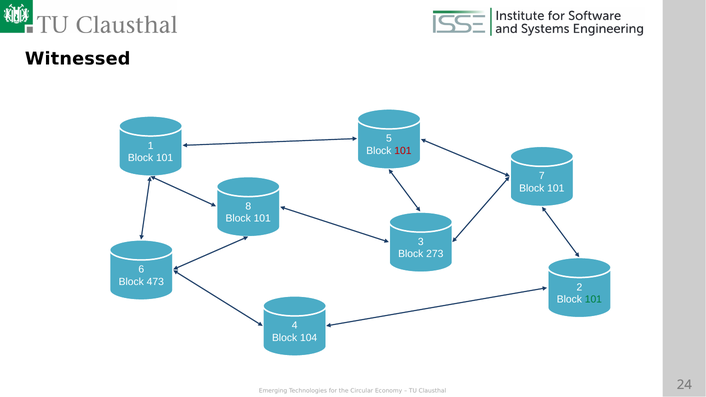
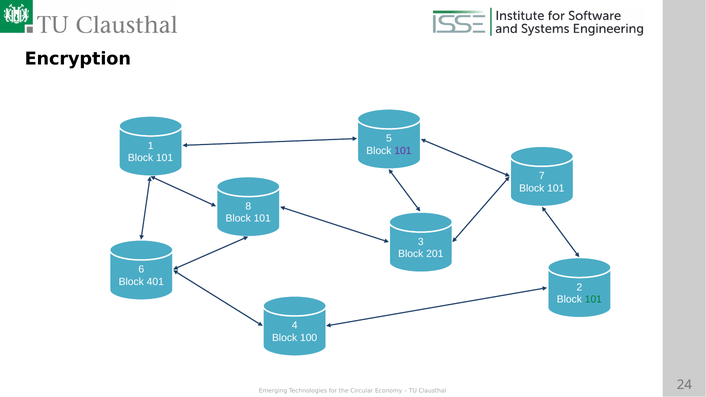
Witnessed: Witnessed -> Encryption (78, 59)
101 colour: red -> purple (403, 151)
273: 273 -> 201 (435, 254)
473: 473 -> 401 (155, 282)
104: 104 -> 100 (309, 338)
